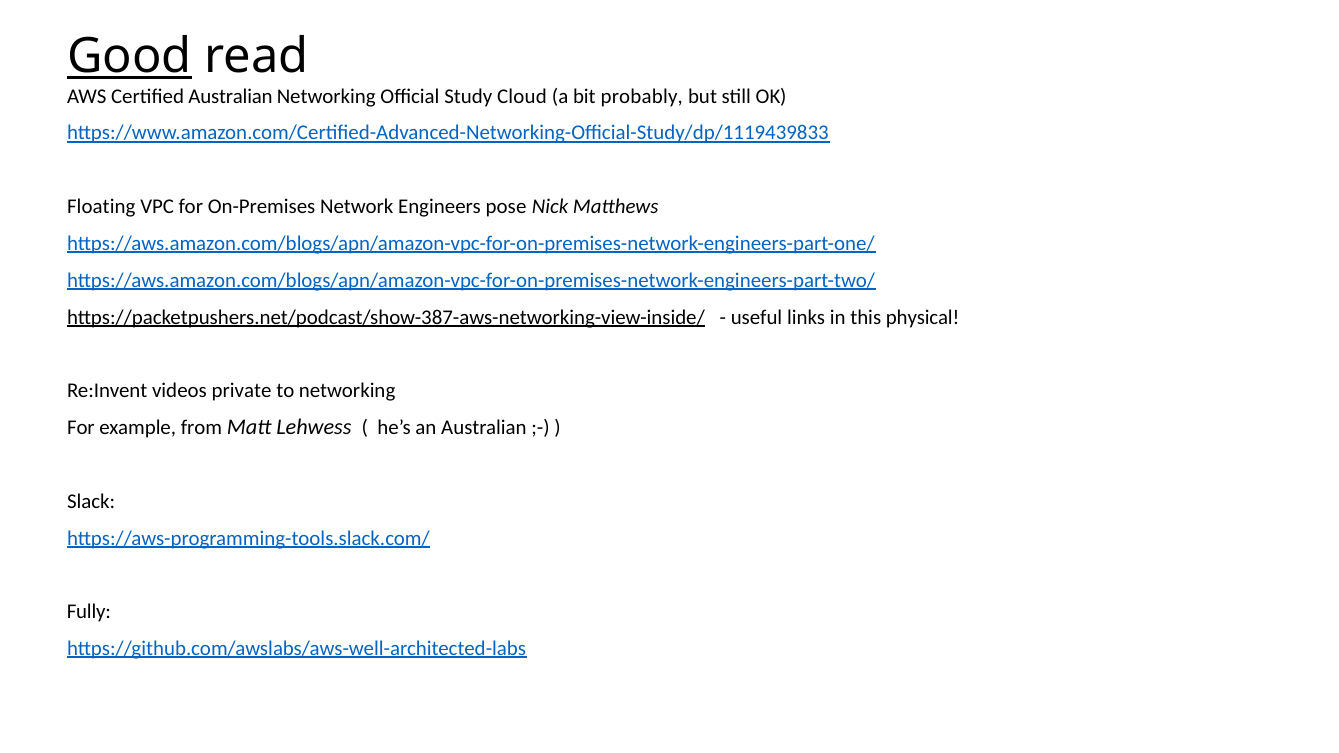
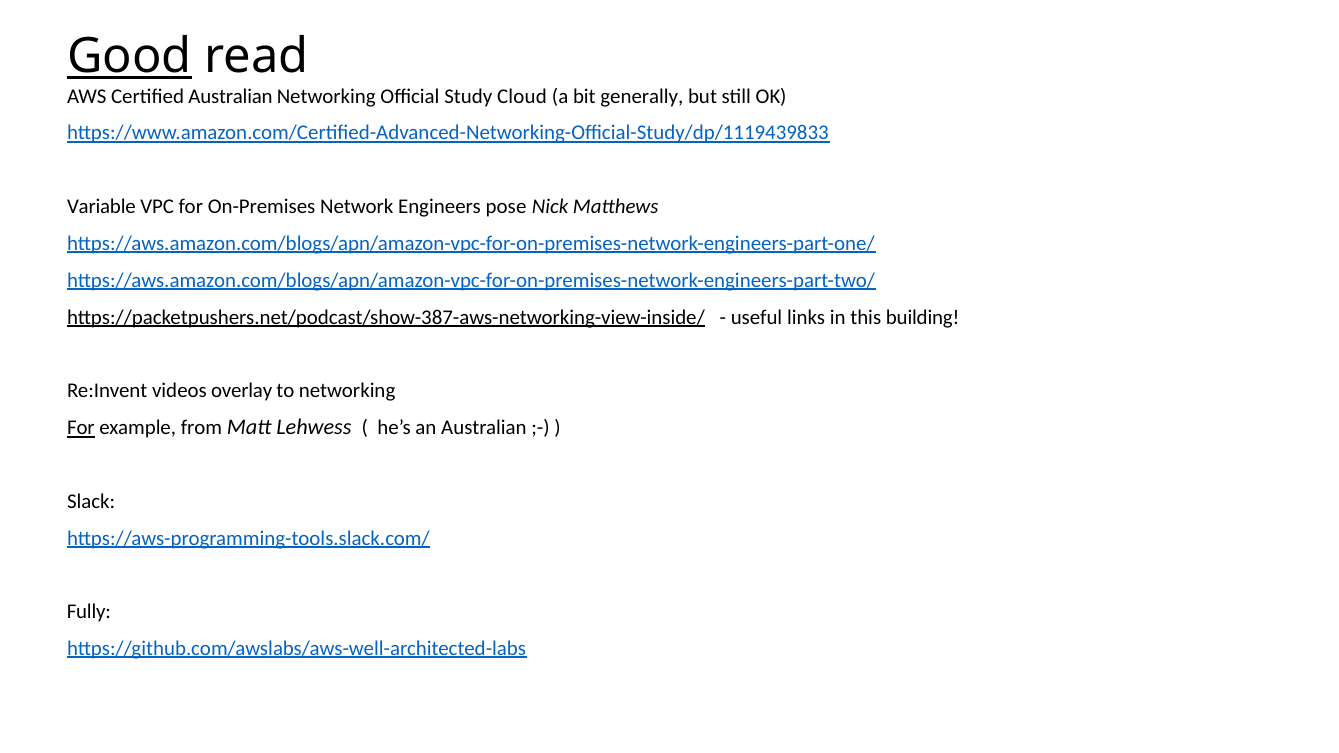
probably: probably -> generally (642, 96)
Floating: Floating -> Variable (101, 206)
physical: physical -> building (923, 317)
private: private -> overlay (242, 390)
For underline: none -> present (81, 428)
